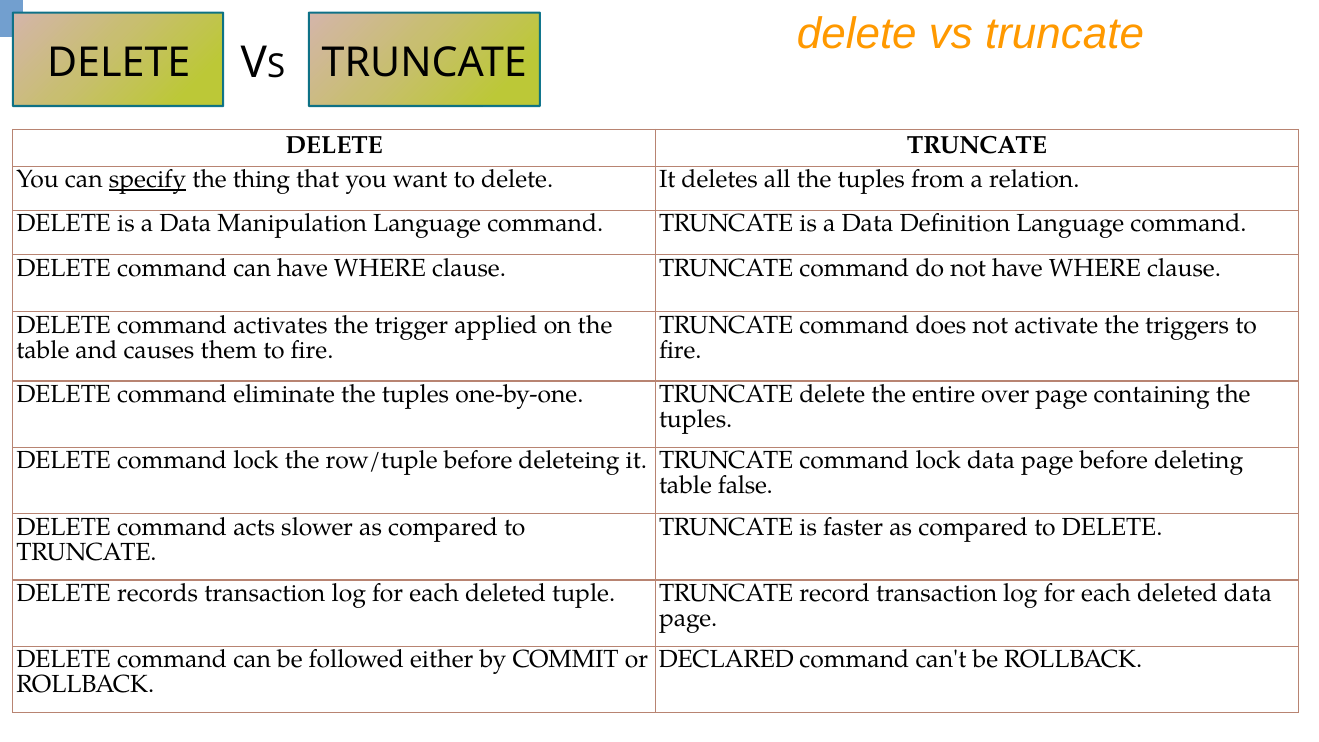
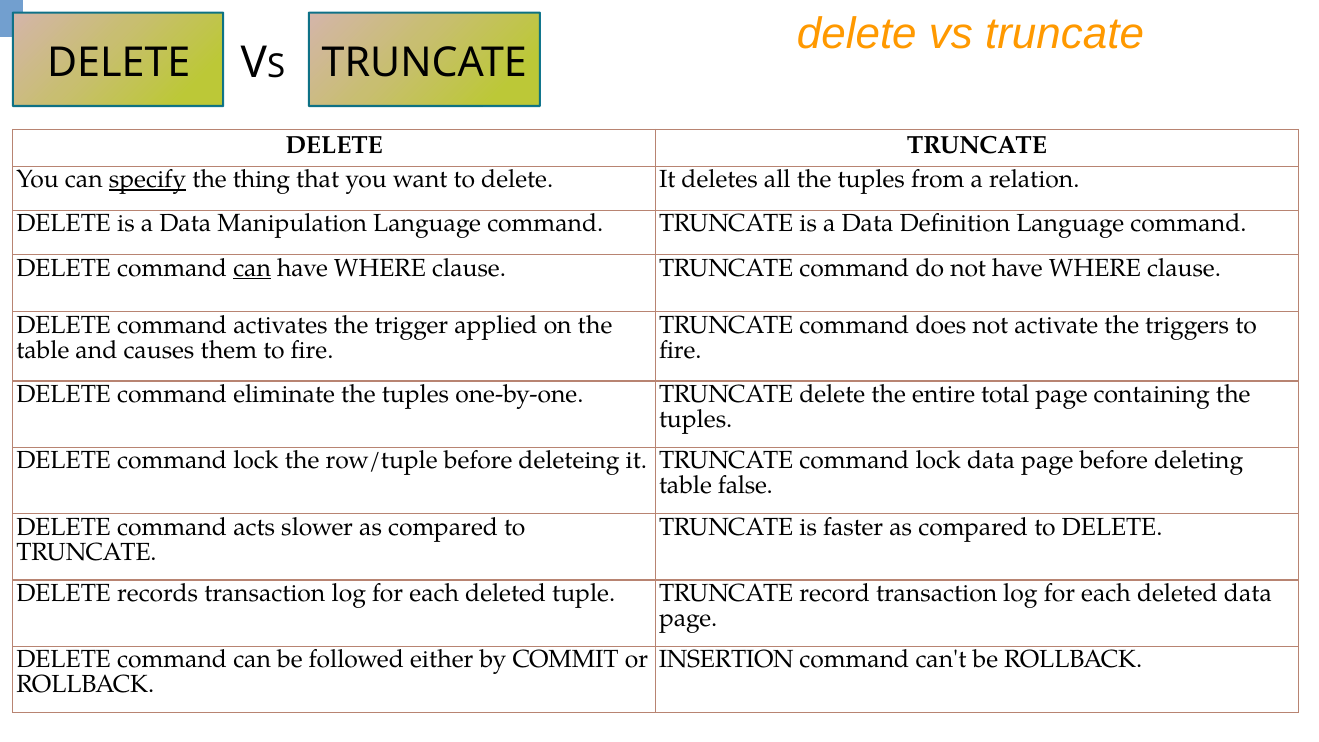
can underline: none -> present (252, 268)
over: over -> total (1005, 394)
DECLARED: DECLARED -> INSERTION (726, 660)
